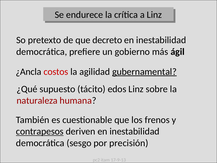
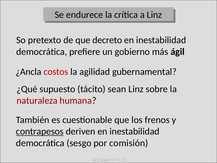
gubernamental underline: present -> none (144, 72)
edos: edos -> sean (117, 89)
precisión: precisión -> comisión (129, 143)
